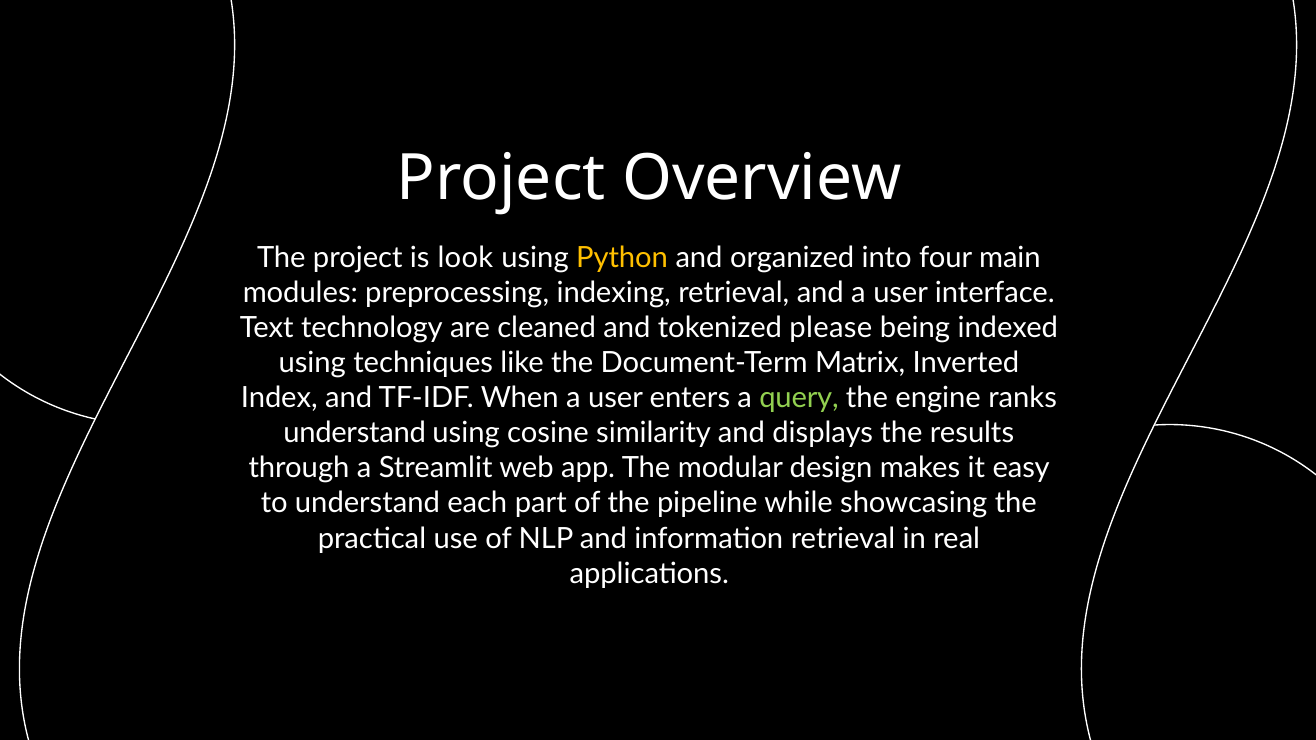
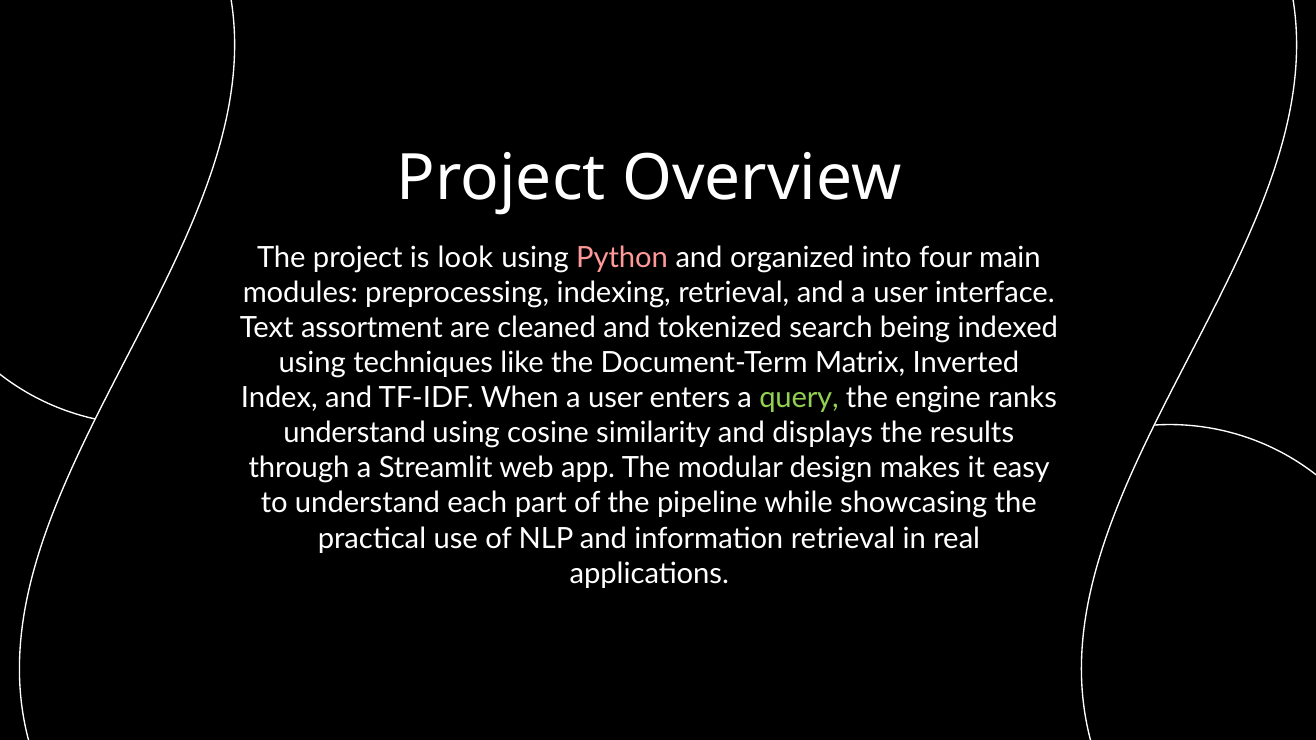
Python colour: yellow -> pink (622, 258)
technology: technology -> assortment (372, 328)
please: please -> search (831, 328)
